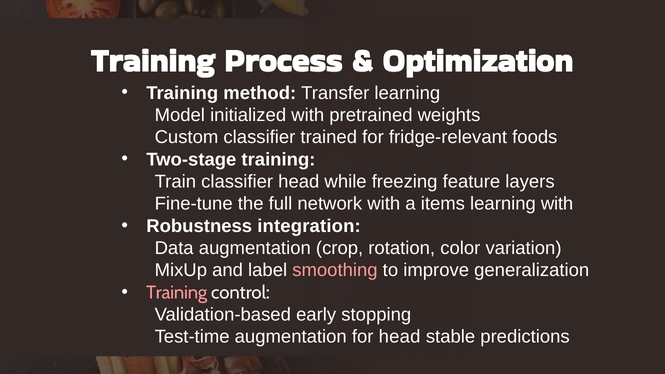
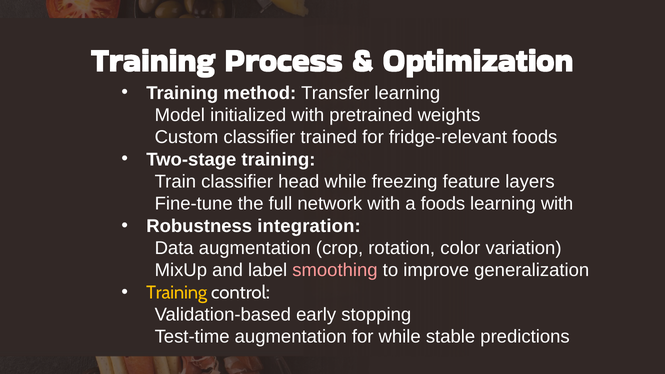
a items: items -> foods (443, 204)
Training colour: pink -> yellow (177, 293)
for head: head -> while (400, 337)
